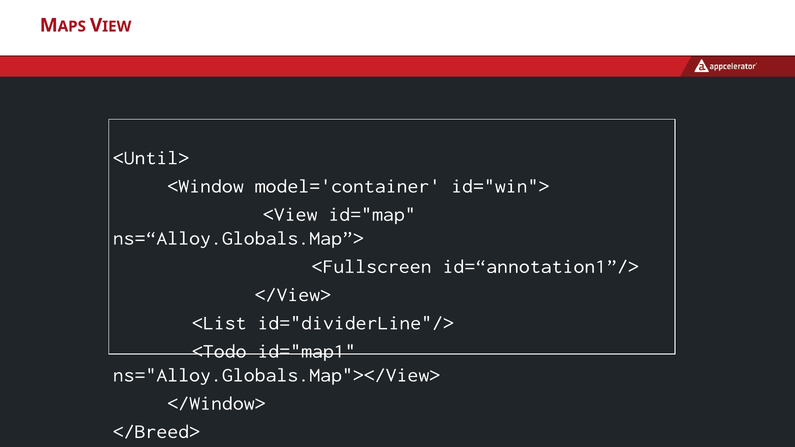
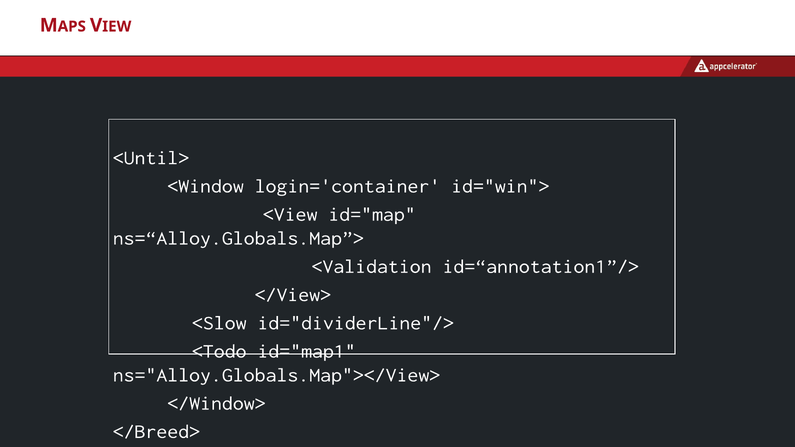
model='container: model='container -> login='container (347, 186)
<Fullscreen: <Fullscreen -> <Validation (372, 266)
<List: <List -> <Slow (219, 323)
